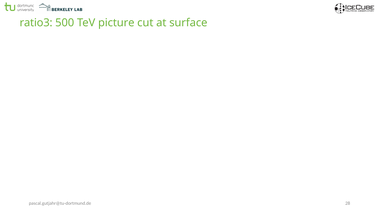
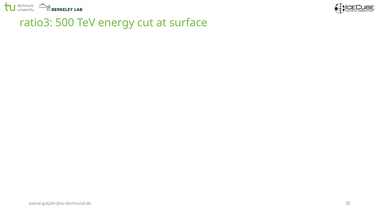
picture: picture -> energy (116, 23)
